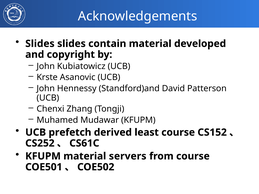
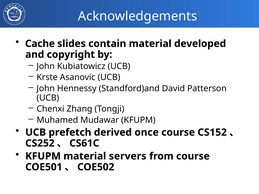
Slides: Slides -> Cache (40, 44)
least: least -> once (147, 133)
